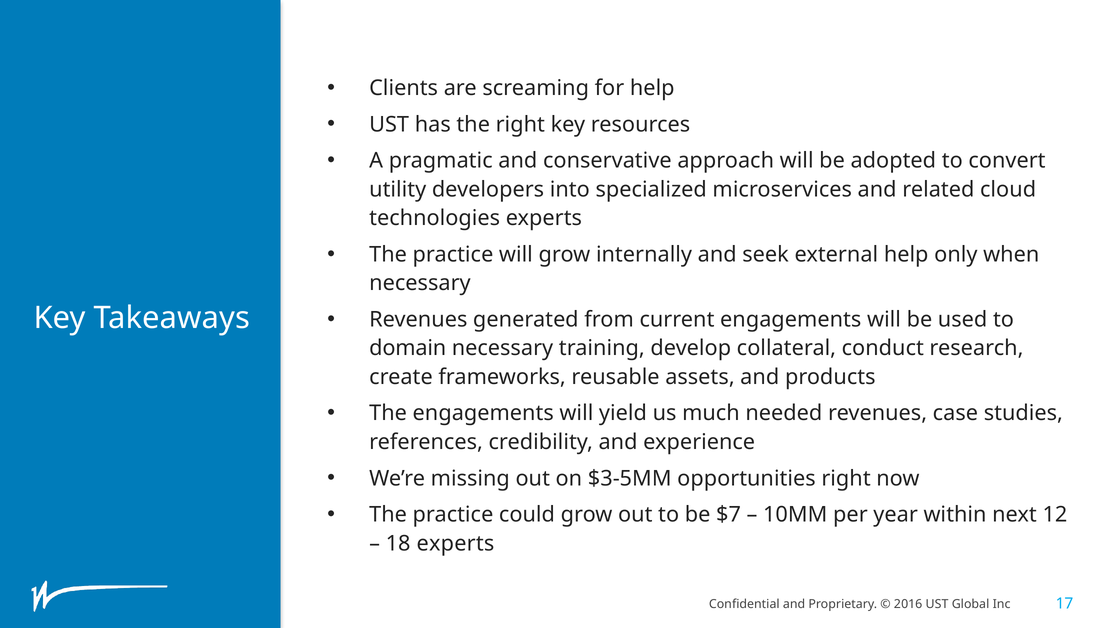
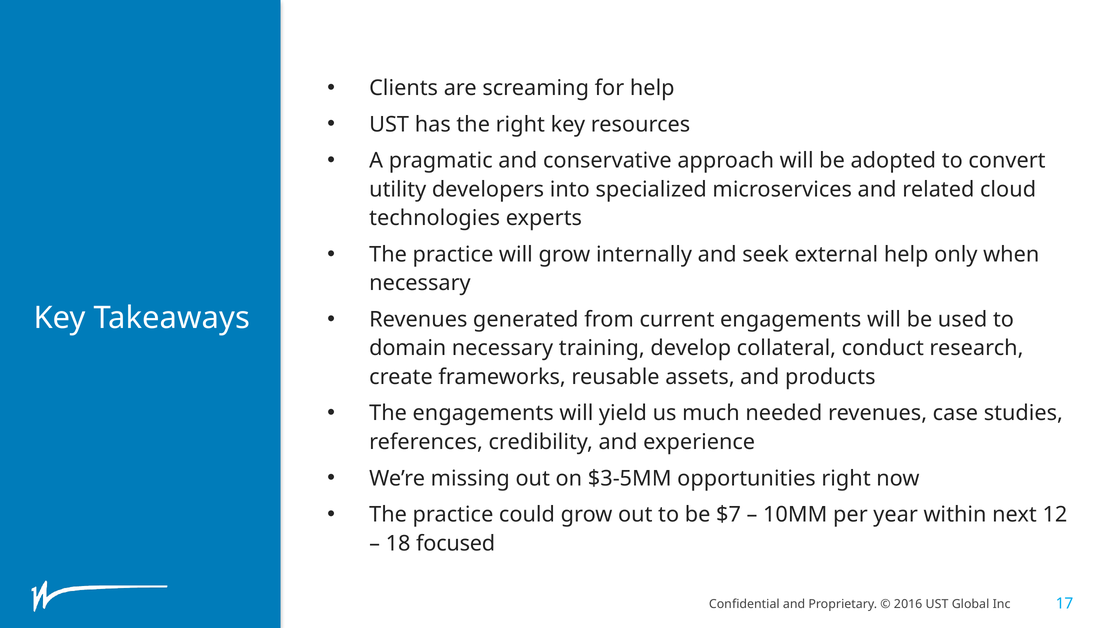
18 experts: experts -> focused (456, 543)
